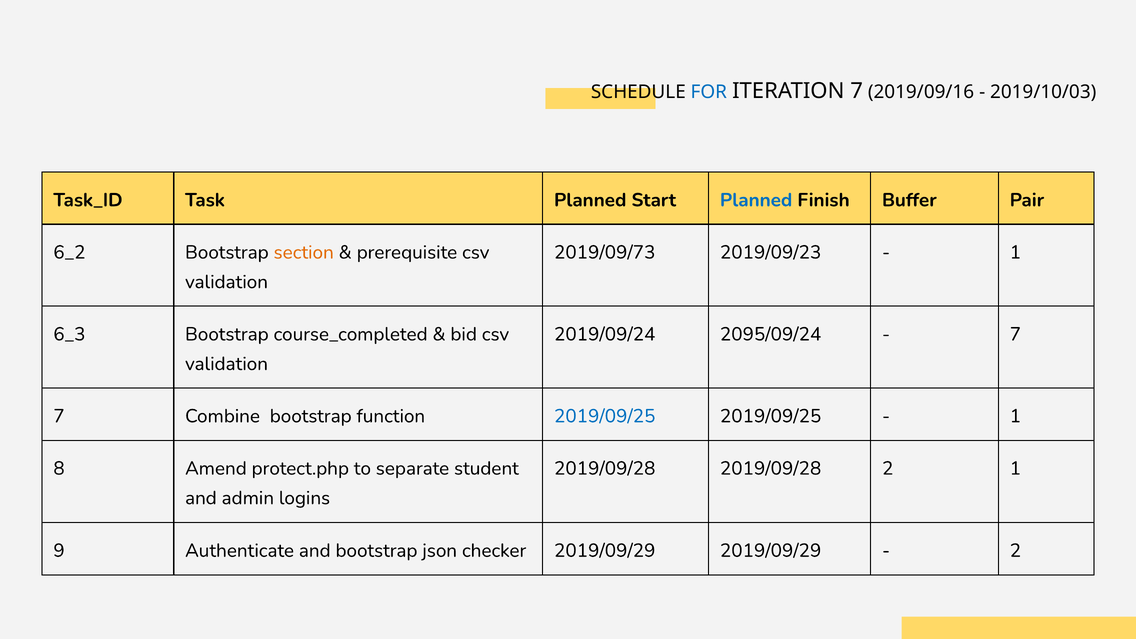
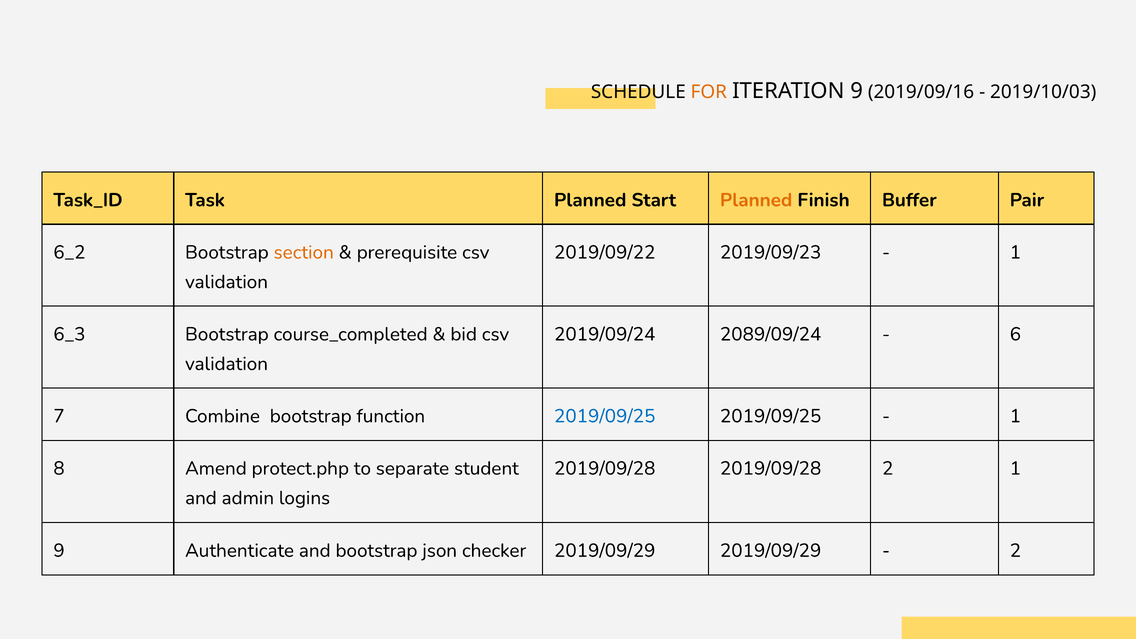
FOR colour: blue -> orange (709, 92)
ITERATION 7: 7 -> 9 (857, 91)
Planned colour: blue -> orange (756, 200)
2019/09/73: 2019/09/73 -> 2019/09/22 (605, 252)
2095/09/24: 2095/09/24 -> 2089/09/24 (771, 334)
7: 7 -> 6 (1015, 334)
